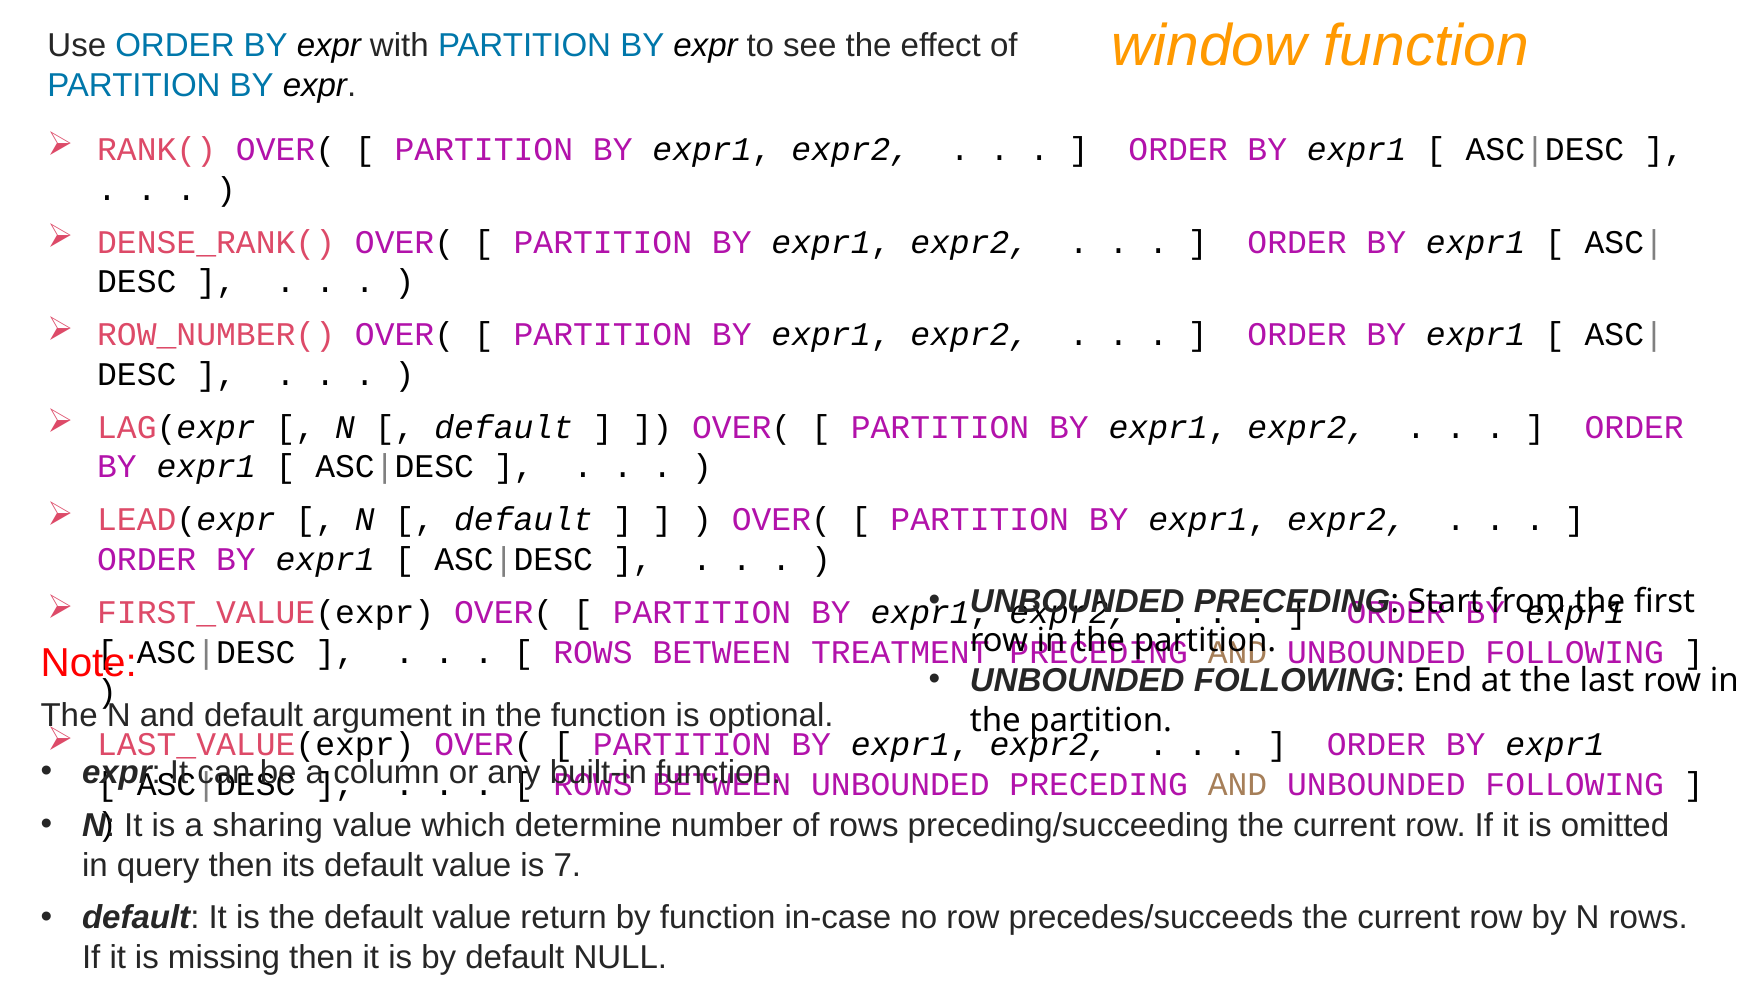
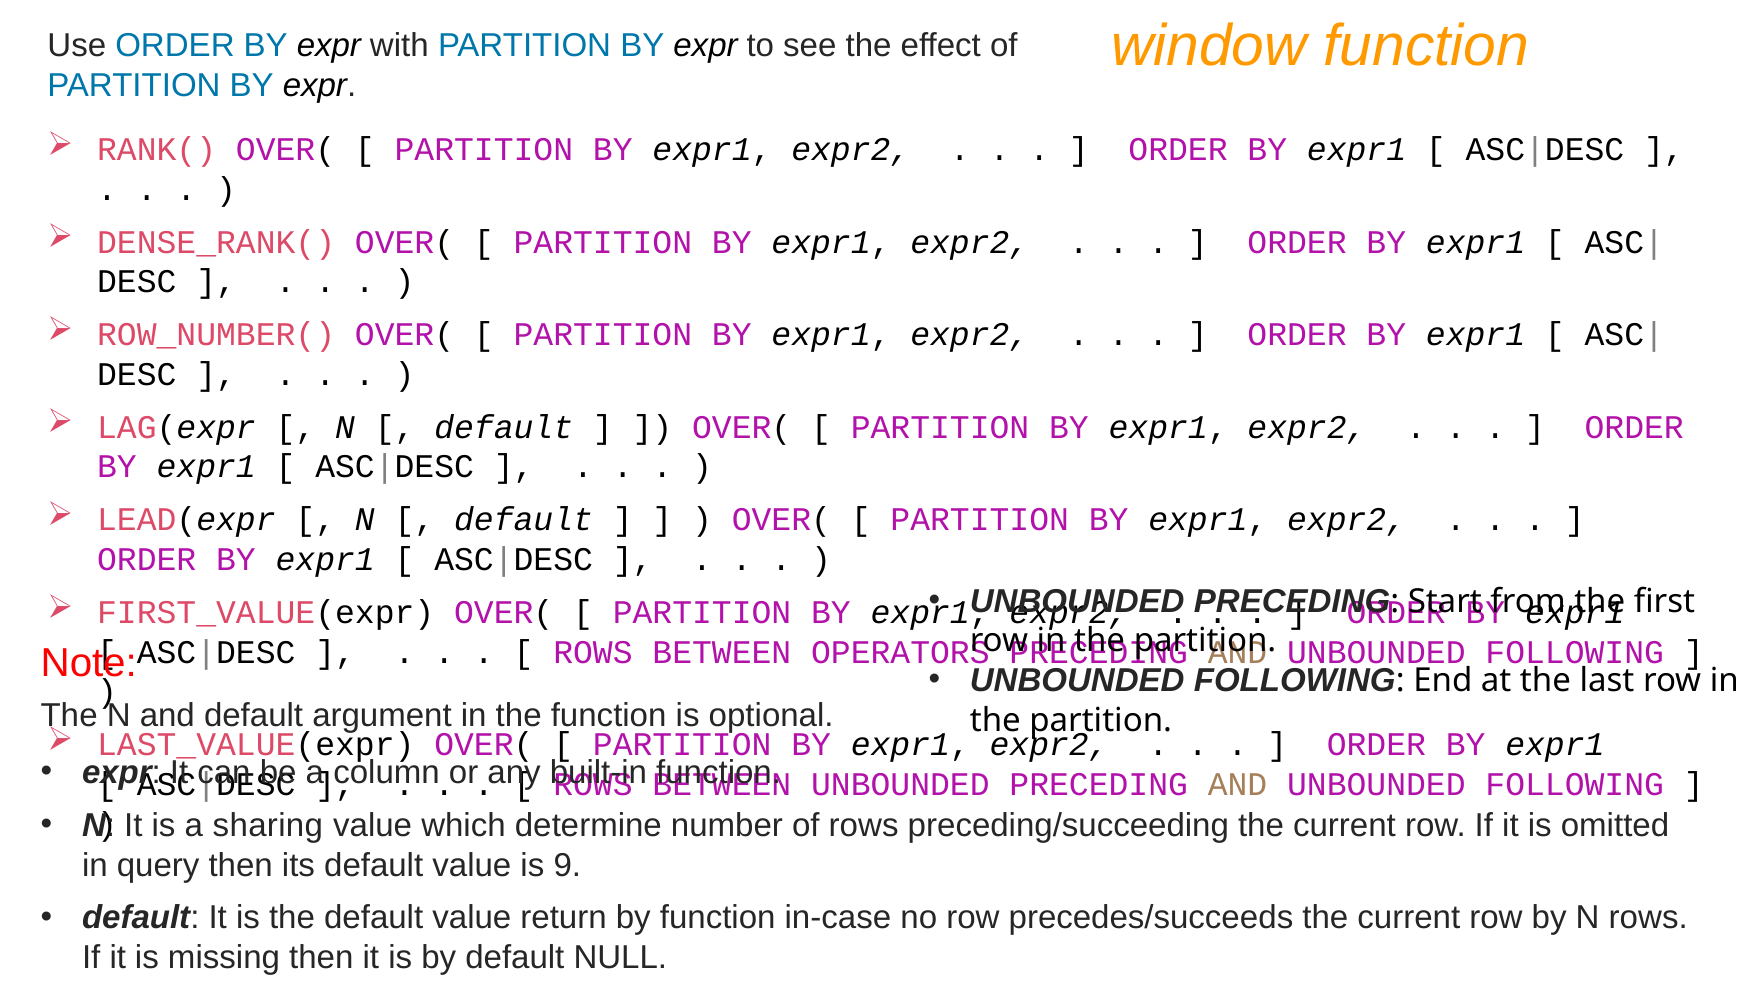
TREATMENT: TREATMENT -> OPERATORS (900, 652)
7: 7 -> 9 (567, 865)
